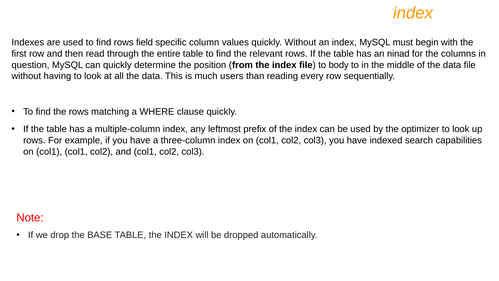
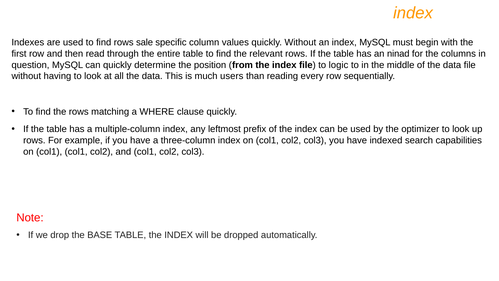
field: field -> sale (145, 42)
body: body -> logic (339, 65)
